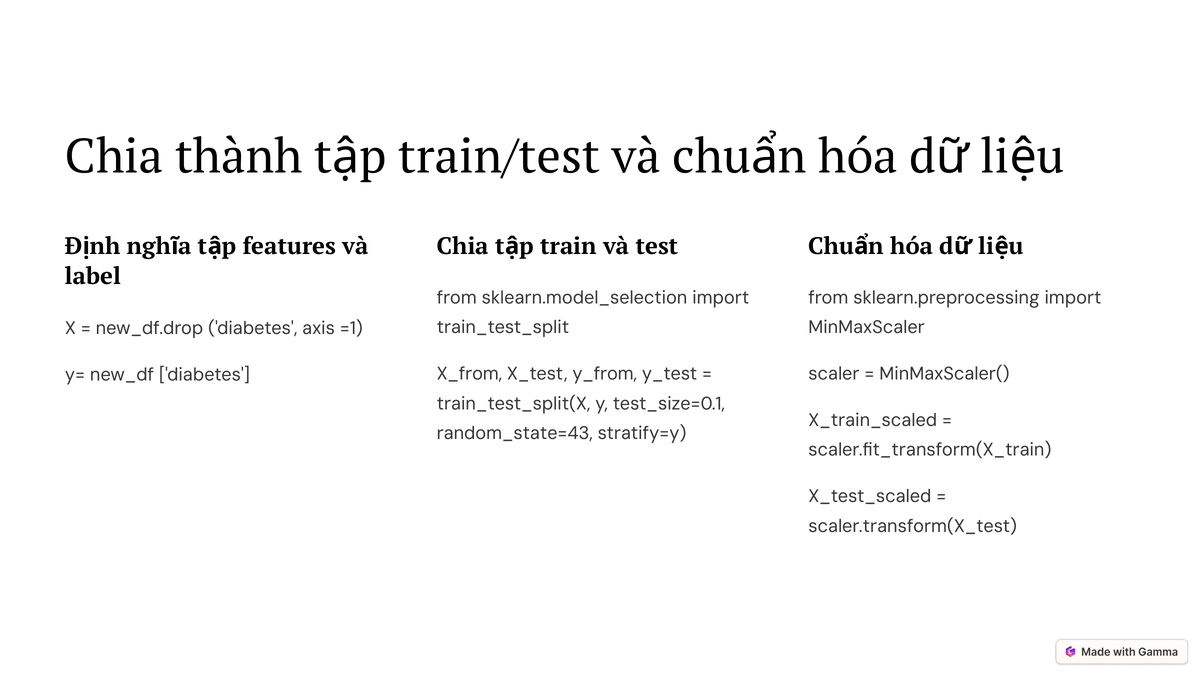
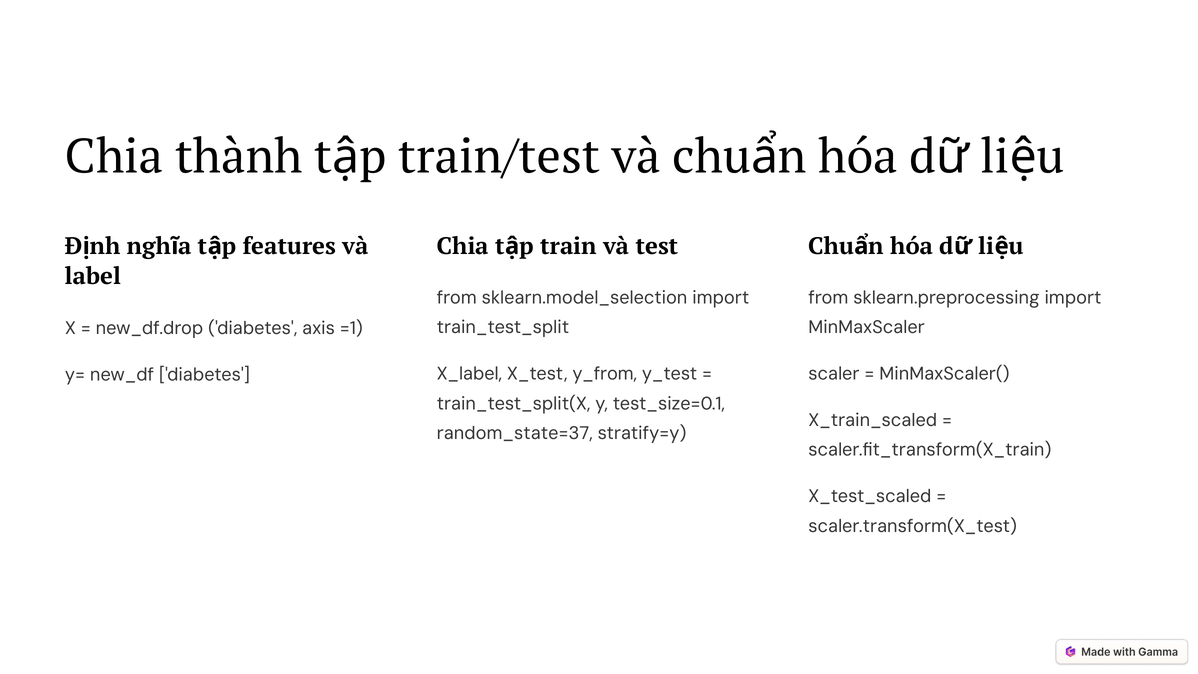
X_from: X_from -> X_label (469, 374)
random_state=43: random_state=43 -> random_state=37 (515, 433)
